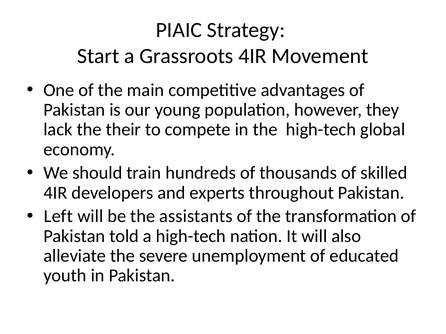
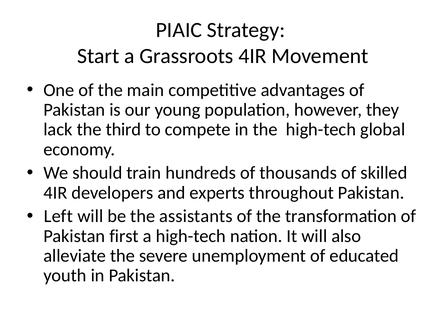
their: their -> third (123, 130)
told: told -> first (124, 236)
